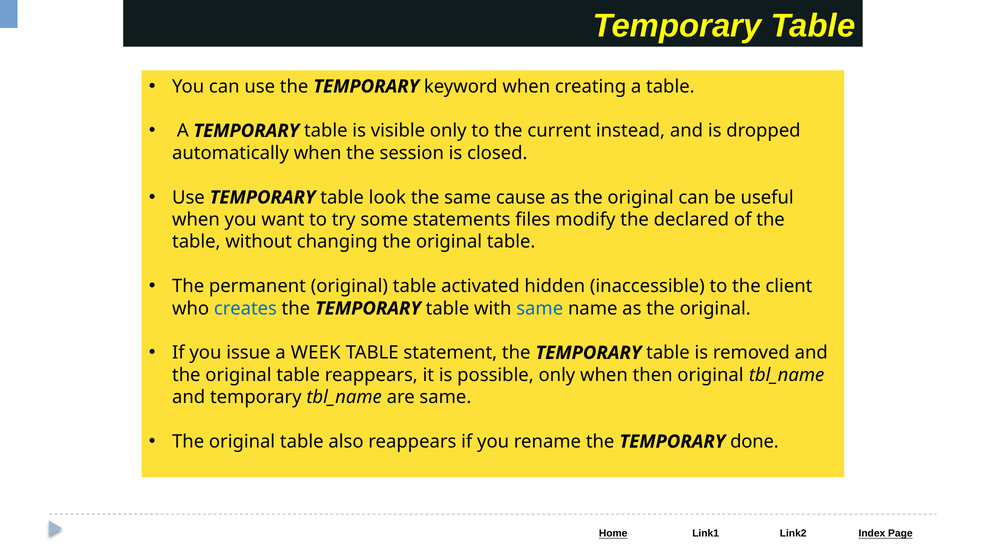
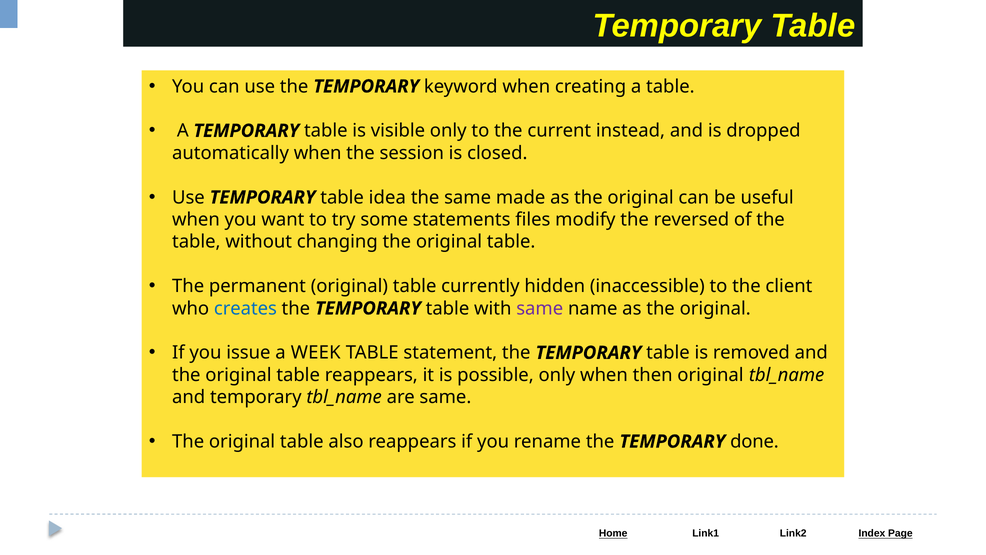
look: look -> idea (387, 197)
cause: cause -> made (521, 197)
declared: declared -> reversed (691, 219)
activated: activated -> currently (480, 286)
same colour: blue -> purple (540, 308)
